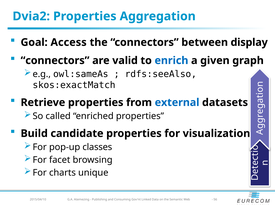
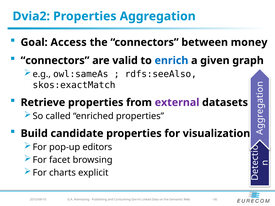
display: display -> money (249, 42)
external colour: blue -> purple (177, 103)
classes: classes -> editors (97, 147)
unique: unique -> explicit (93, 173)
